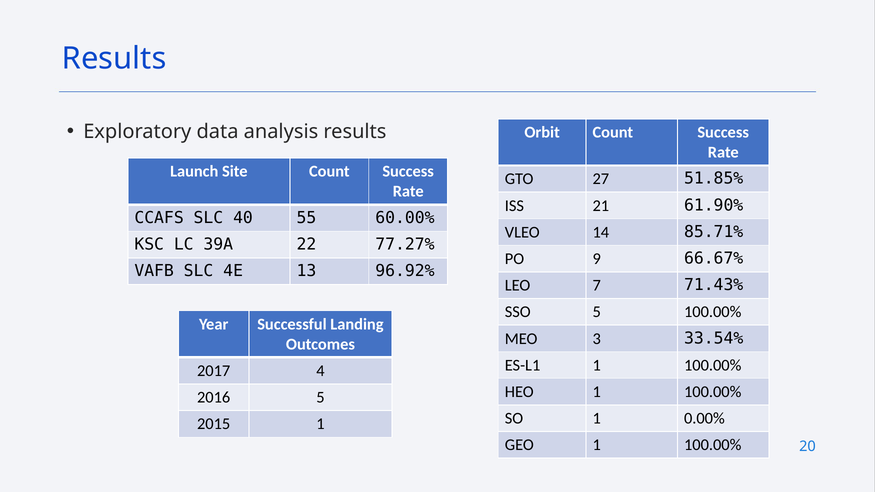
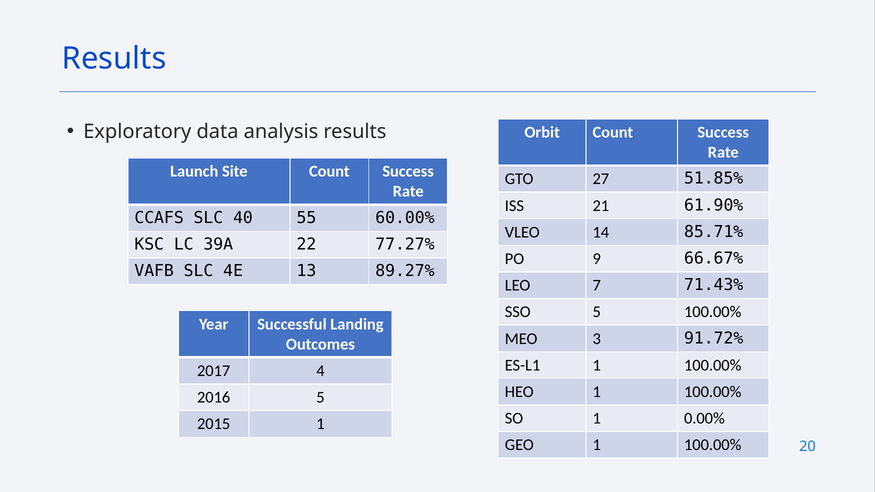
96.92%: 96.92% -> 89.27% (405, 271)
33.54%: 33.54% -> 91.72% (714, 338)
